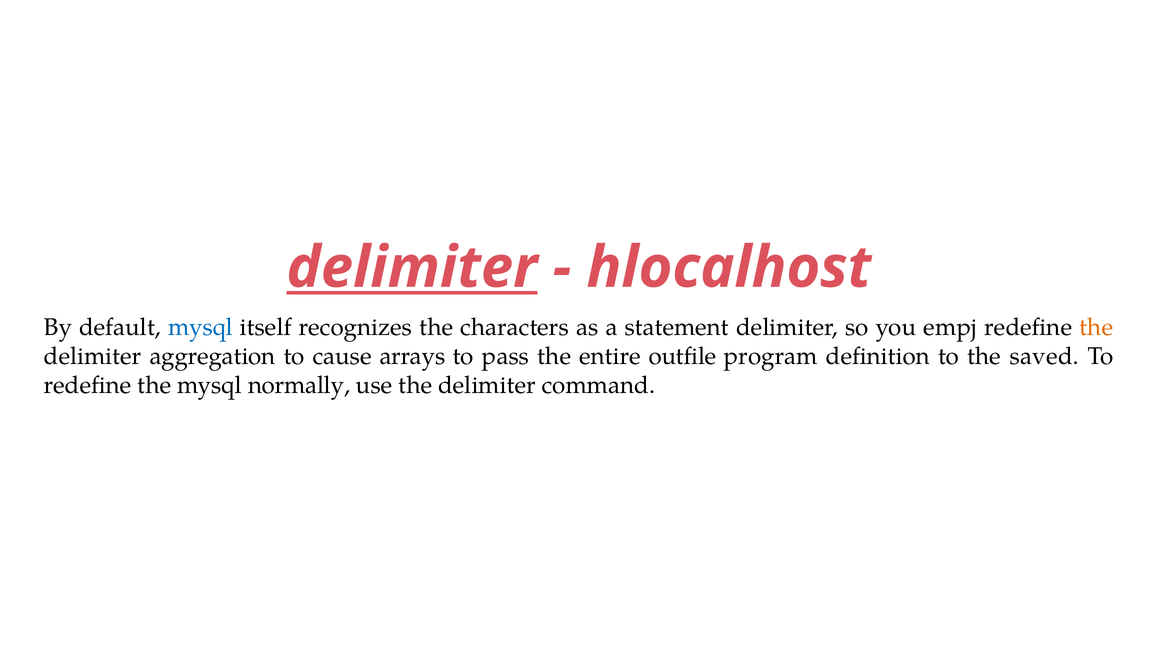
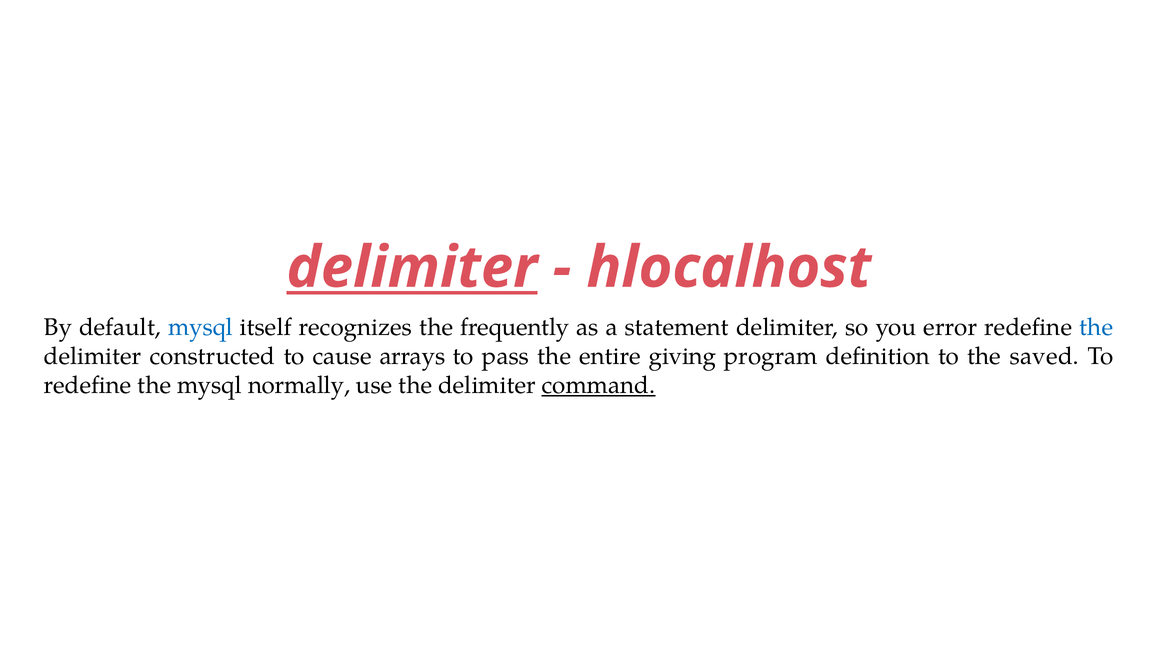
characters: characters -> frequently (515, 327)
empj: empj -> error (950, 327)
the colour: orange -> blue (1096, 327)
aggregation: aggregation -> constructed (212, 356)
outfile: outfile -> giving (683, 356)
command underline: none -> present (598, 385)
